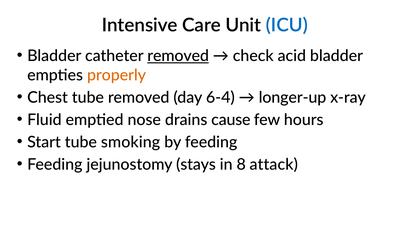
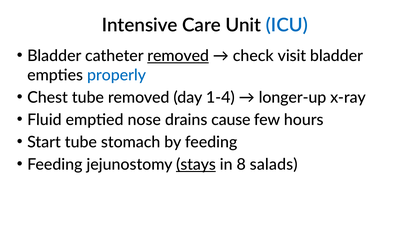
acid: acid -> visit (292, 56)
properly colour: orange -> blue (117, 75)
6-4: 6-4 -> 1-4 (220, 98)
smoking: smoking -> stomach (131, 142)
stays underline: none -> present (196, 165)
attack: attack -> salads (274, 165)
